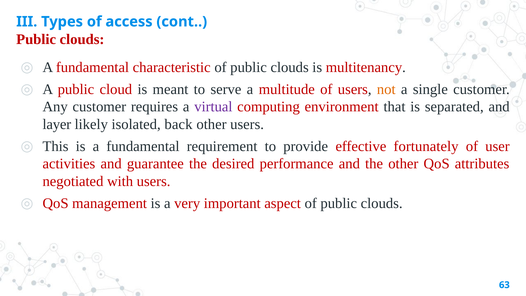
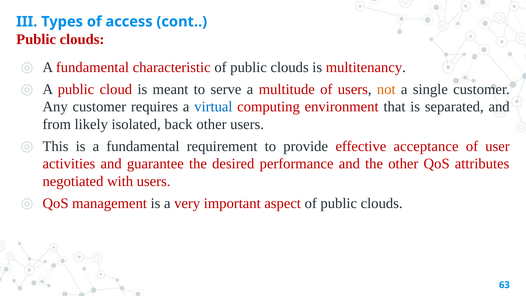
virtual colour: purple -> blue (213, 107)
layer: layer -> from (57, 124)
fortunately: fortunately -> acceptance (426, 146)
